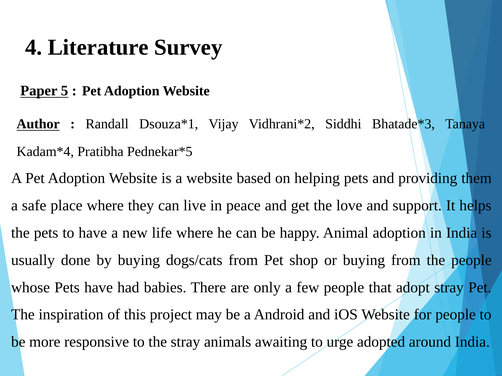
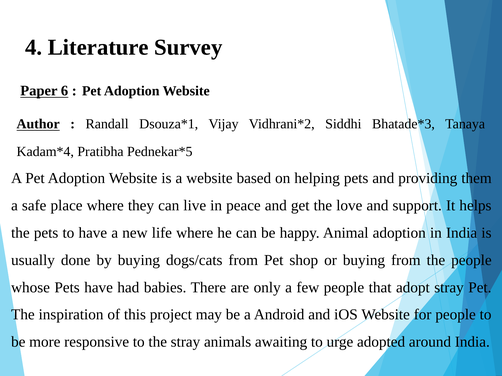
5: 5 -> 6 (65, 91)
